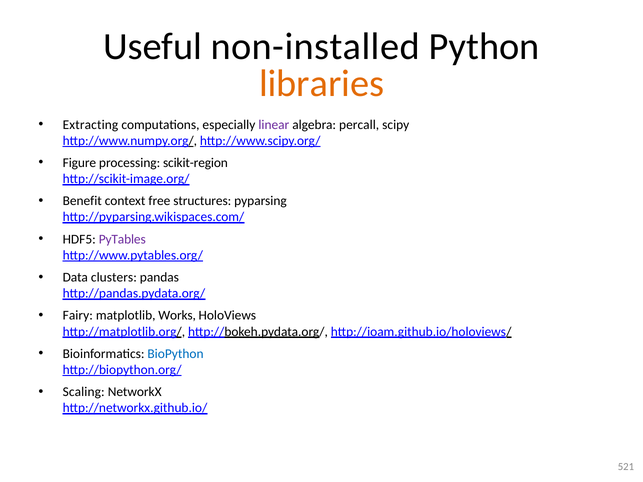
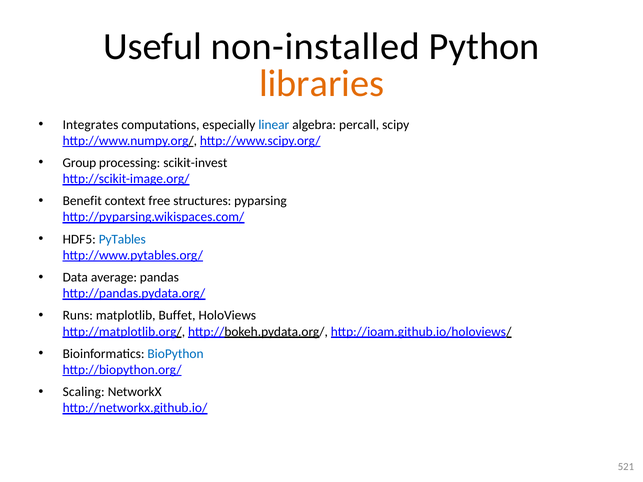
Extracting: Extracting -> Integrates (91, 125)
linear colour: purple -> blue (274, 125)
Figure: Figure -> Group (79, 163)
scikit-region: scikit-region -> scikit-invest (195, 163)
PyTables colour: purple -> blue (122, 239)
clusters: clusters -> average (114, 278)
Fairy: Fairy -> Runs (78, 316)
Works: Works -> Buffet (177, 316)
